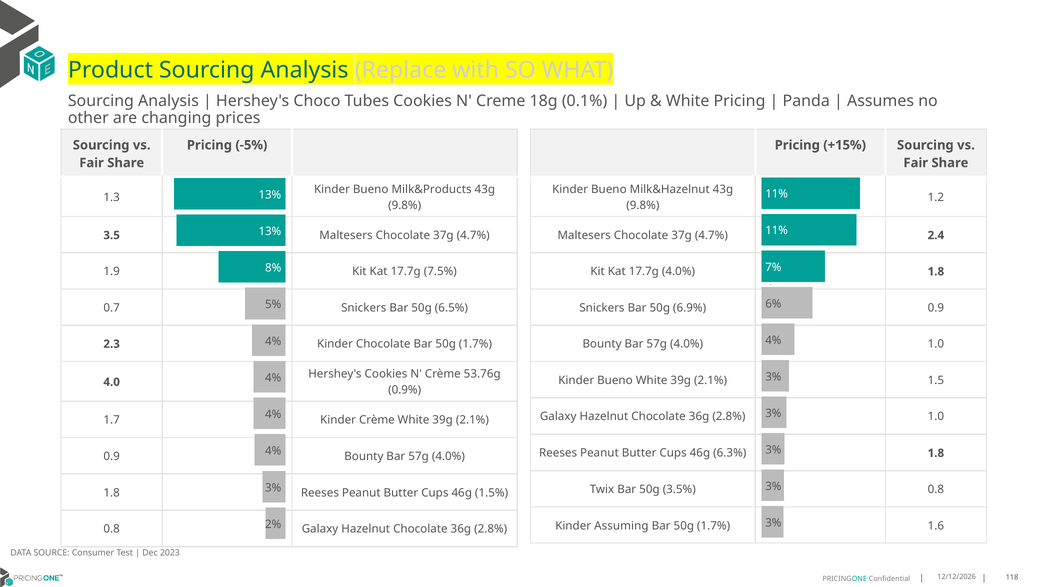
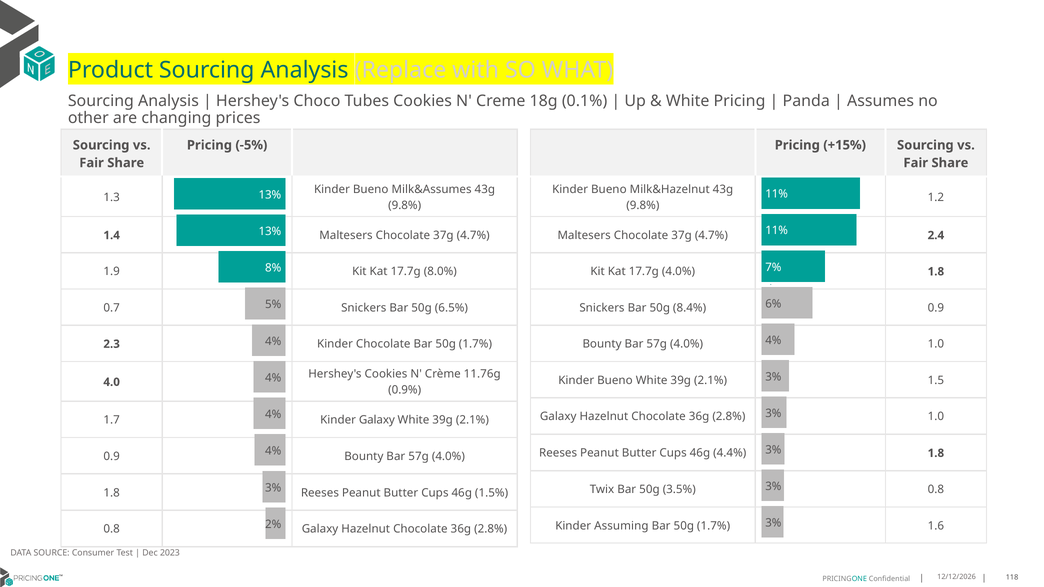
Milk&Products: Milk&Products -> Milk&Assumes (432, 189)
3.5: 3.5 -> 1.4 (112, 235)
7.5%: 7.5% -> 8.0% (440, 272)
6.9%: 6.9% -> 8.4% (690, 308)
53.76g: 53.76g -> 11.76g (482, 374)
Kinder Crème: Crème -> Galaxy (377, 420)
6.3%: 6.3% -> 4.4% (730, 453)
